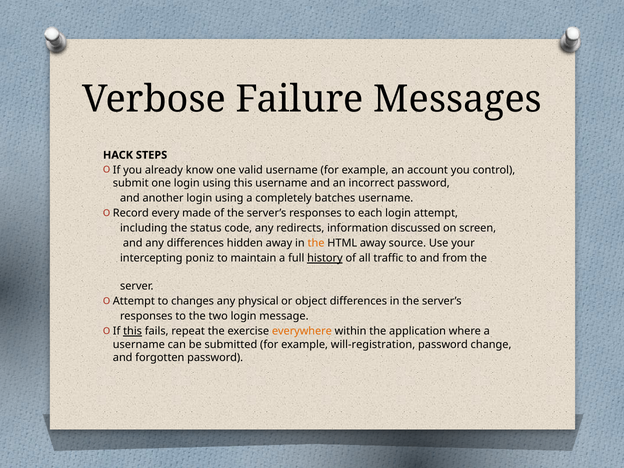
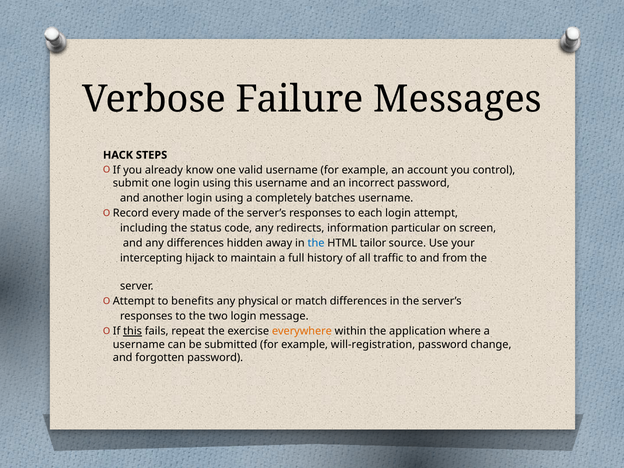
discussed: discussed -> particular (416, 228)
the colour: orange -> blue (316, 243)
HTML away: away -> tailor (373, 243)
poniz: poniz -> hijack (200, 258)
history underline: present -> none (325, 258)
changes: changes -> benefits (192, 301)
object: object -> match (311, 301)
